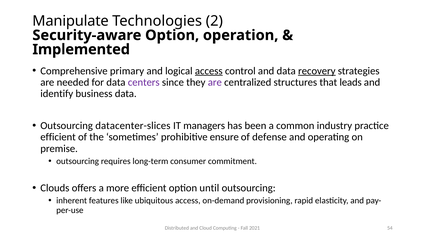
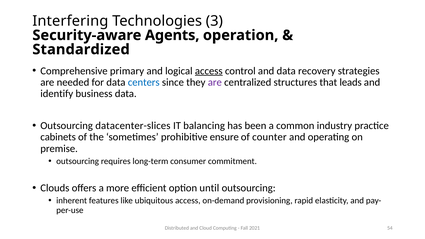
Manipulate: Manipulate -> Interfering (70, 21)
2: 2 -> 3 (214, 21)
Security-aware Option: Option -> Agents (172, 35)
Implemented: Implemented -> Standardized (81, 49)
recovery underline: present -> none (317, 71)
centers colour: purple -> blue (144, 82)
managers: managers -> balancing (204, 126)
efficient: efficient -> cabinets (58, 137)
defense: defense -> counter (269, 137)
